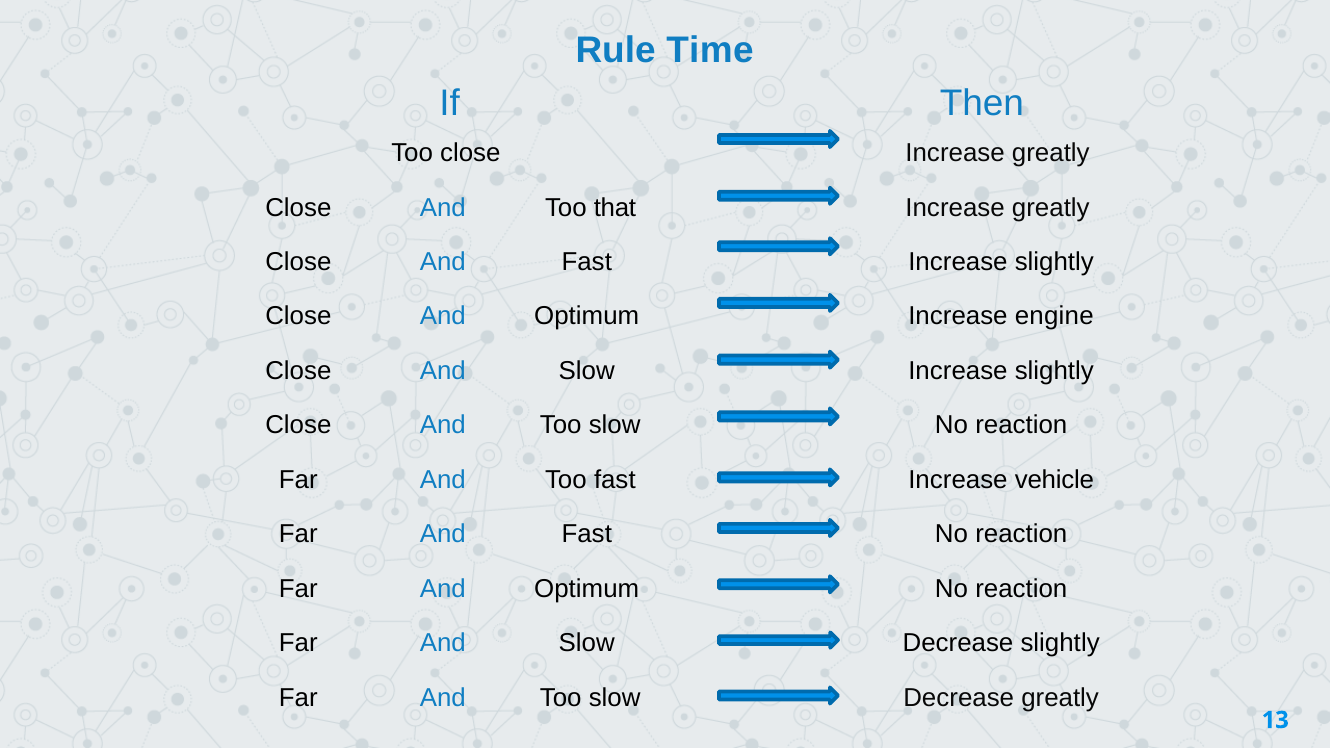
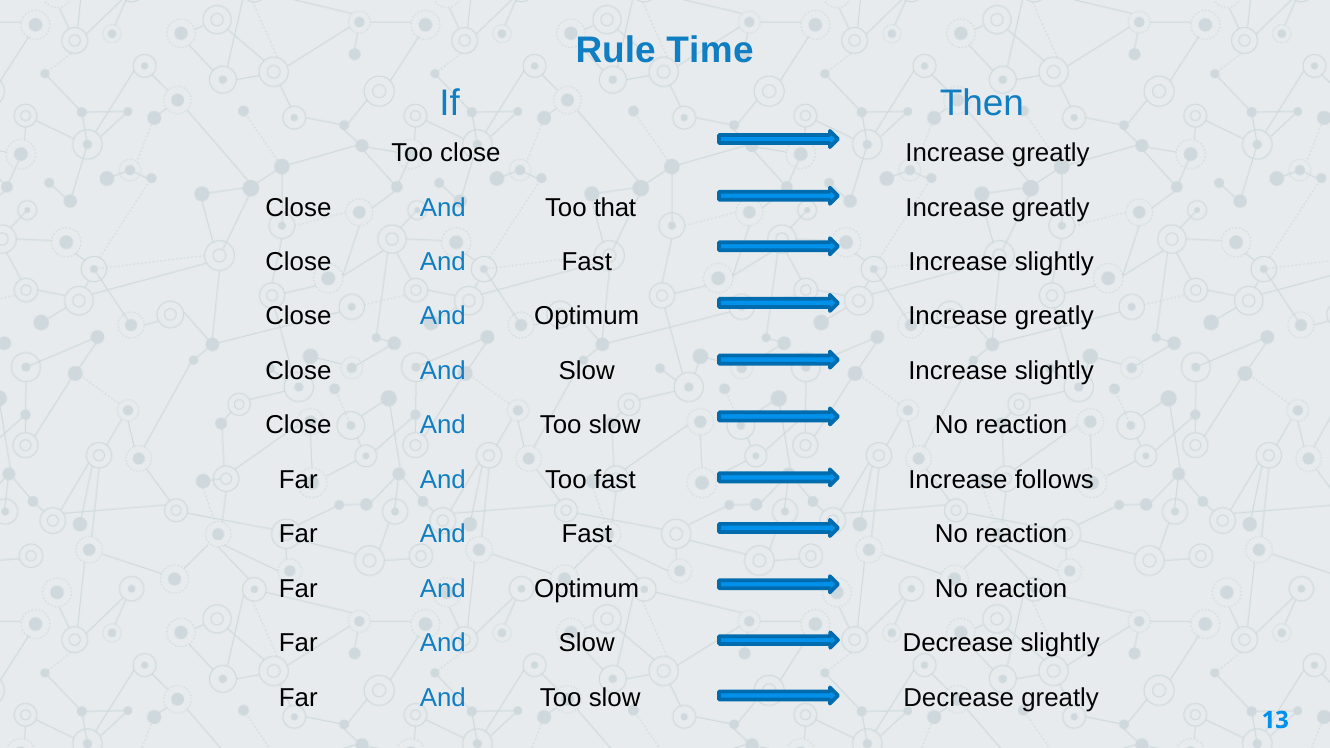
Optimum Increase engine: engine -> greatly (1054, 316)
vehicle: vehicle -> follows (1054, 480)
